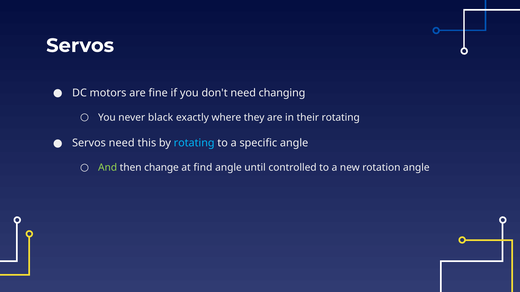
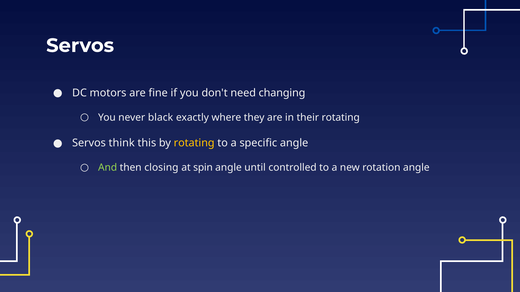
Servos need: need -> think (122, 143)
rotating colour: light blue -> yellow (194, 143)
change: change -> closing (161, 168)
find: find -> spin (203, 168)
